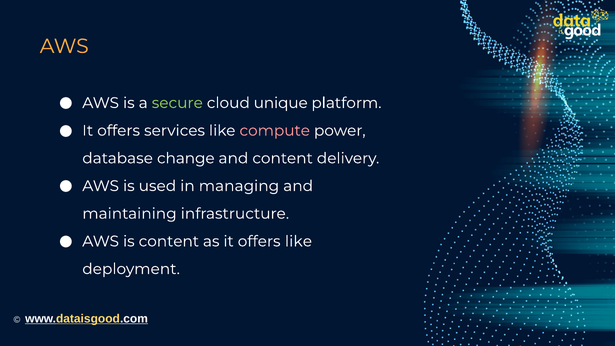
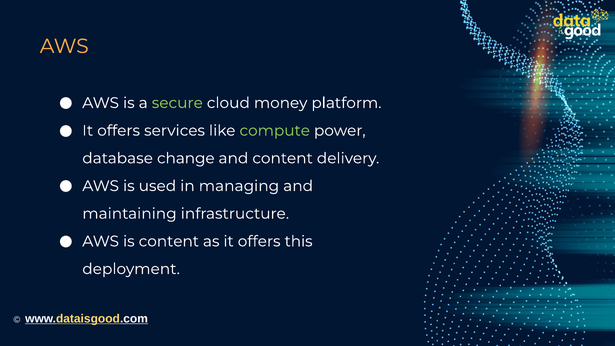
unique: unique -> money (281, 103)
compute colour: pink -> light green (275, 131)
offers like: like -> this (299, 241)
